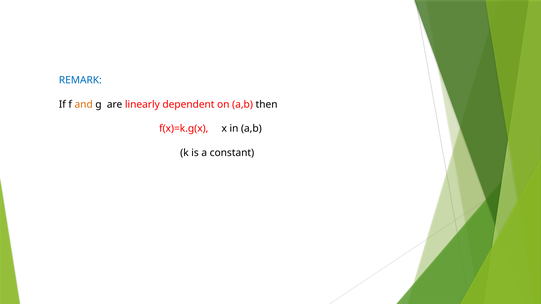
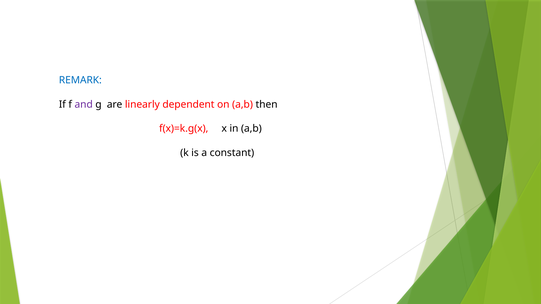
and colour: orange -> purple (84, 104)
